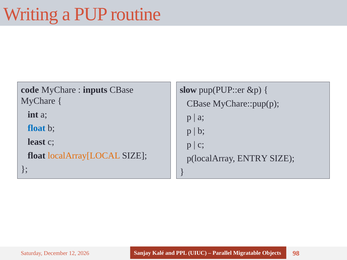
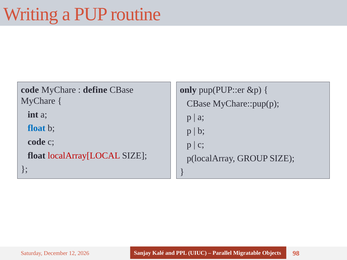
inputs: inputs -> define (95, 90)
slow: slow -> only (188, 90)
least: least -> code (37, 142)
localArray[LOCAL colour: orange -> red (84, 156)
ENTRY: ENTRY -> GROUP (253, 158)
